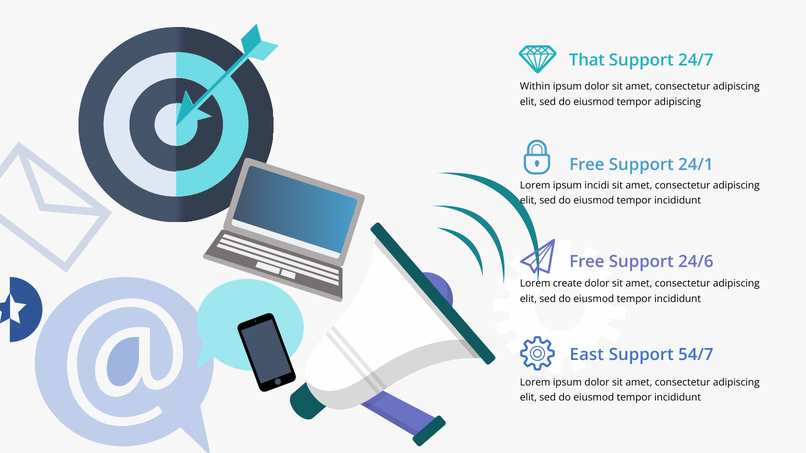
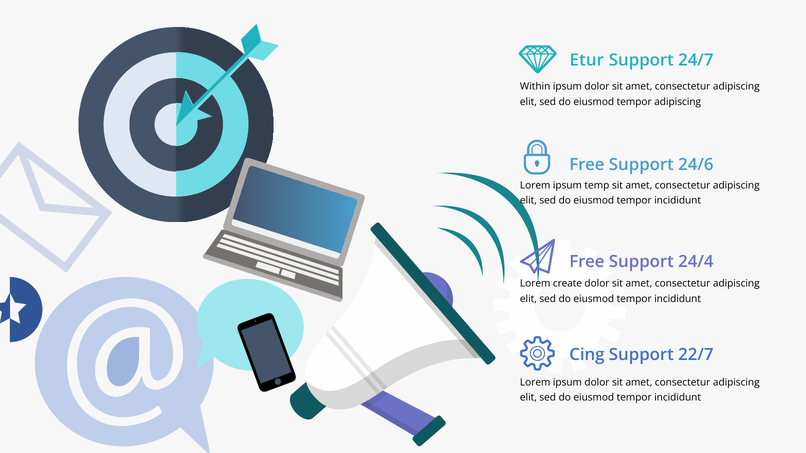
That: That -> Etur (587, 60)
24/1: 24/1 -> 24/6 (696, 165)
incidi: incidi -> temp (597, 186)
24/6: 24/6 -> 24/4 (696, 262)
East: East -> Cing (587, 355)
54/7: 54/7 -> 22/7 (696, 355)
